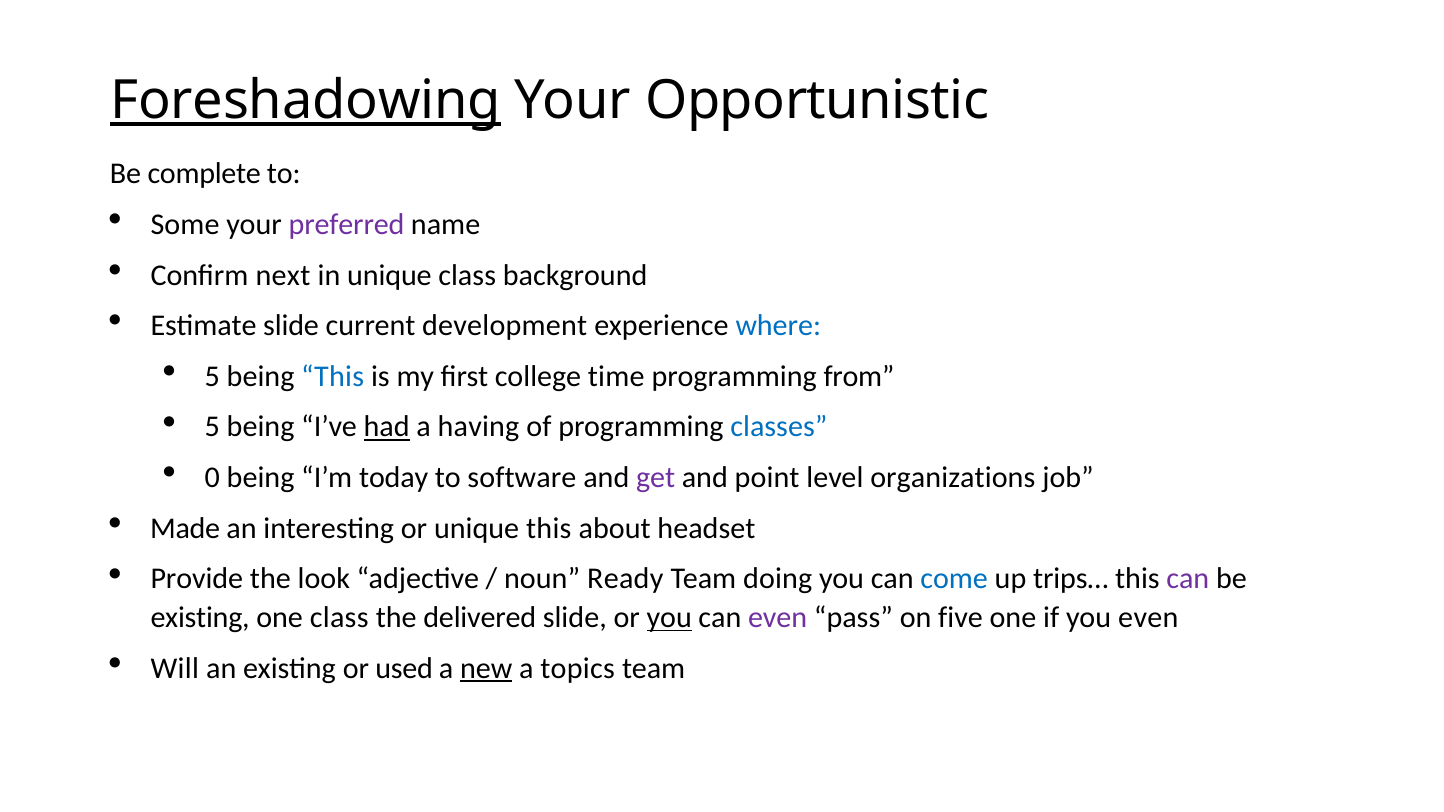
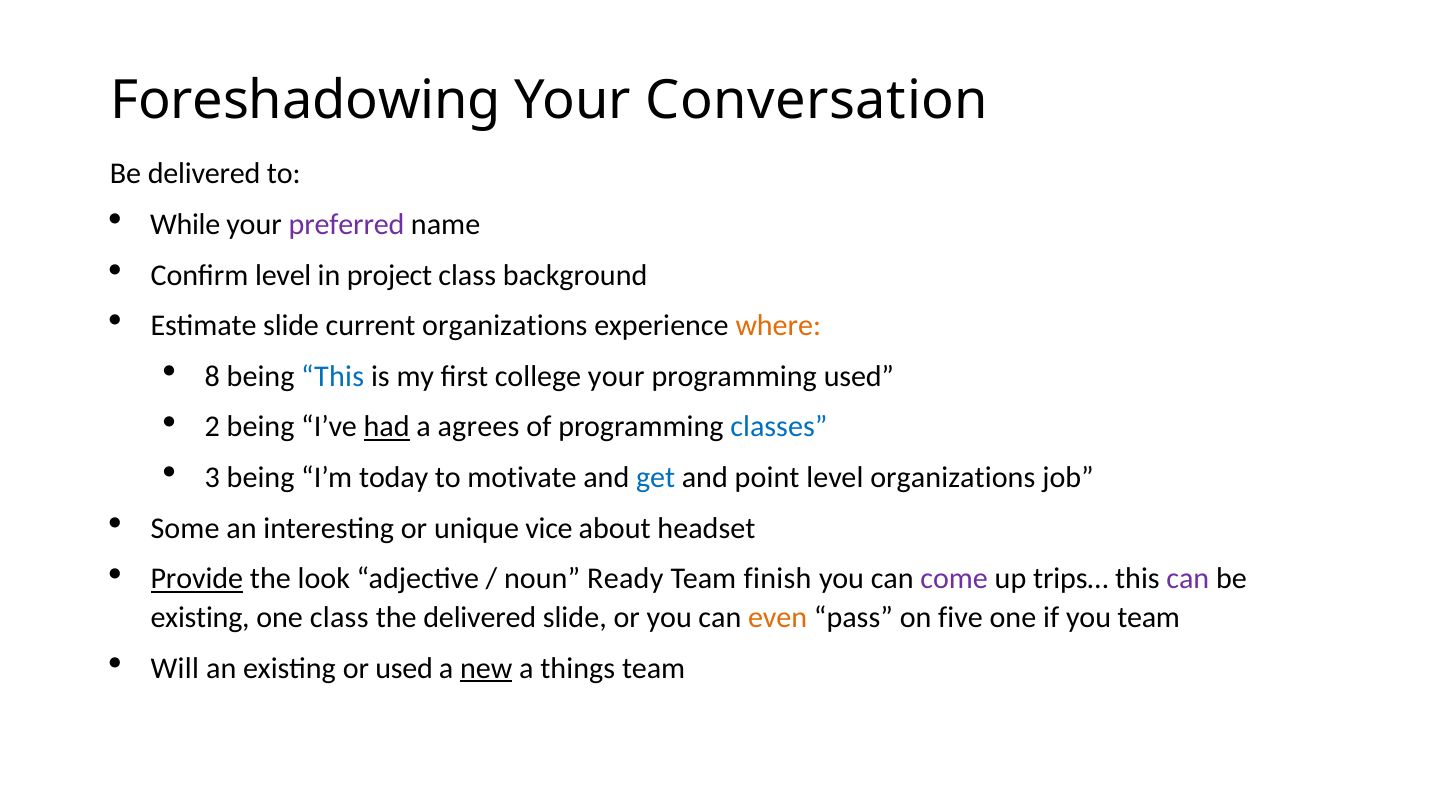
Foreshadowing underline: present -> none (305, 101)
Opportunistic: Opportunistic -> Conversation (817, 101)
Be complete: complete -> delivered (204, 174)
Some: Some -> While (185, 225)
Confirm next: next -> level (283, 275)
in unique: unique -> project (389, 275)
current development: development -> organizations (505, 326)
where colour: blue -> orange (778, 326)
5: 5 -> 8 (212, 376)
college time: time -> your (616, 376)
programming from: from -> used (859, 376)
5: 5 -> 2 (212, 427)
having: having -> agrees (478, 427)
0: 0 -> 3 (212, 478)
software: software -> motivate (522, 478)
get colour: purple -> blue (656, 478)
Made: Made -> Some (185, 528)
unique this: this -> vice (549, 528)
Provide underline: none -> present (197, 579)
doing: doing -> finish (778, 579)
come colour: blue -> purple (954, 579)
you underline: present -> none (669, 618)
even colour: purple -> orange (778, 618)
you even: even -> team (1149, 618)
topics: topics -> things (578, 668)
